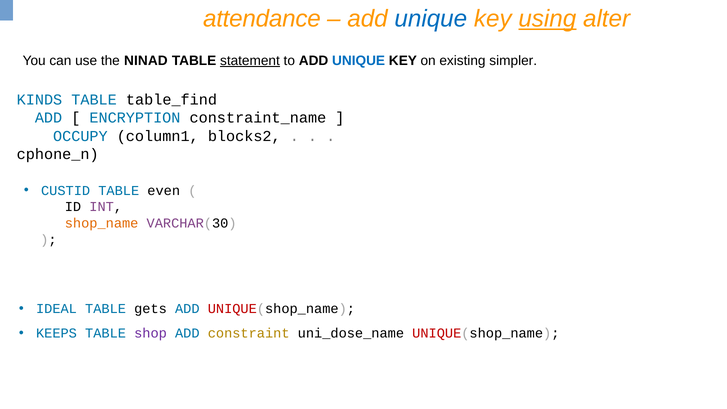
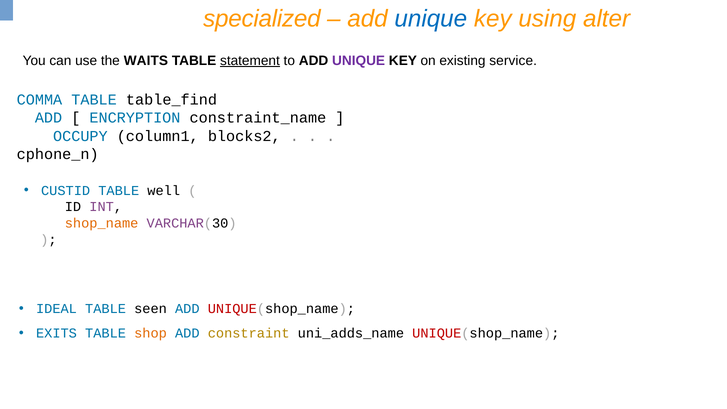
attendance: attendance -> specialized (262, 19)
using underline: present -> none (547, 19)
NINAD: NINAD -> WAITS (146, 61)
UNIQUE colour: blue -> purple (359, 61)
simpler: simpler -> service (513, 61)
KINDS: KINDS -> COMMA (39, 100)
even: even -> well (164, 191)
gets: gets -> seen (151, 309)
KEEPS: KEEPS -> EXITS (56, 333)
shop colour: purple -> orange (151, 333)
uni_dose_name: uni_dose_name -> uni_adds_name (351, 333)
